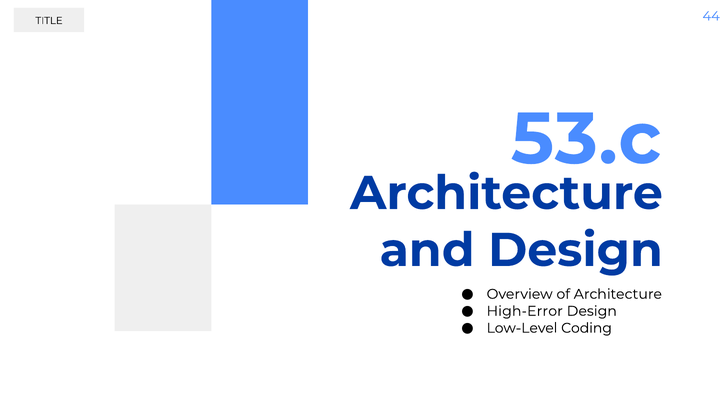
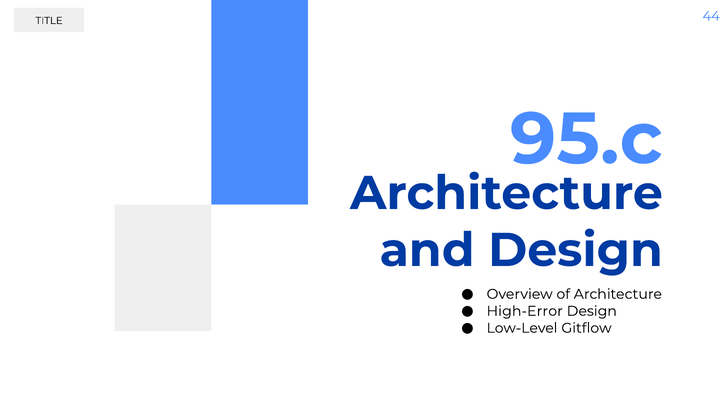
53.c: 53.c -> 95.c (586, 139)
Coding: Coding -> Gitflow (586, 328)
